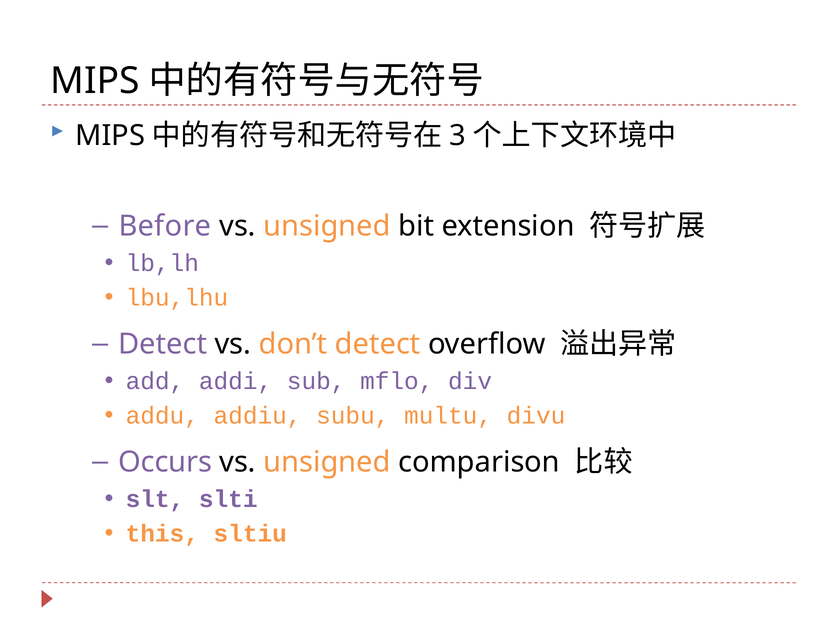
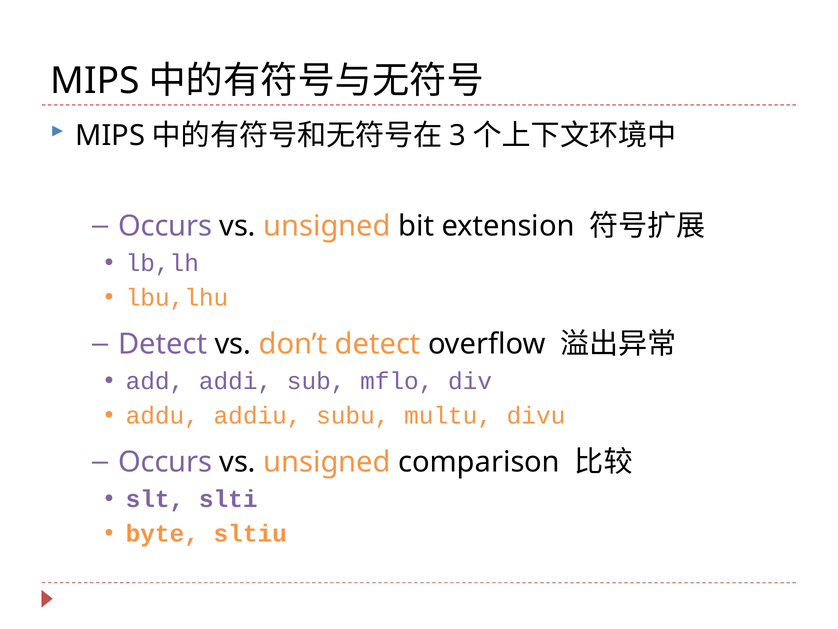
Before: Before -> Occurs (165, 226)
this: this -> byte (162, 533)
